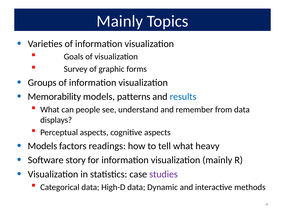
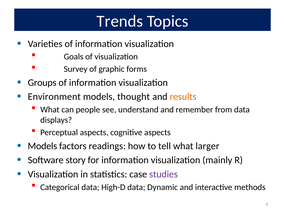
Mainly: Mainly -> Trends (120, 21)
Memorability: Memorability -> Environment (54, 97)
patterns: patterns -> thought (134, 97)
results colour: blue -> orange (183, 97)
heavy: heavy -> larger (207, 146)
